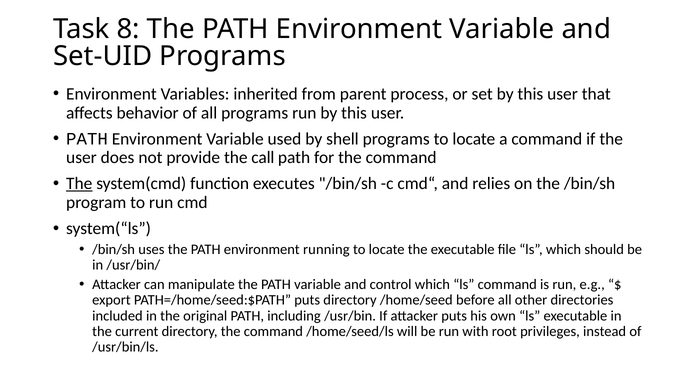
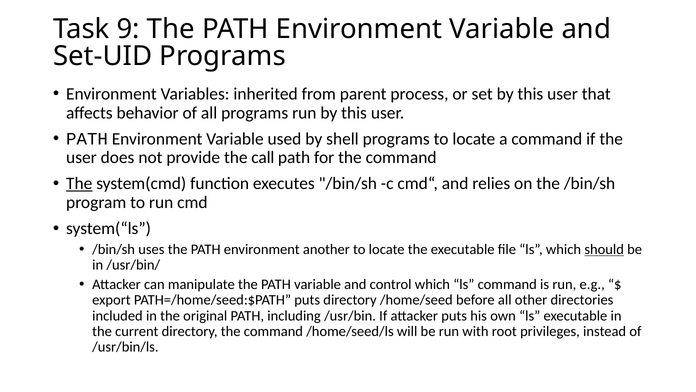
8: 8 -> 9 (128, 29)
running: running -> another (326, 249)
should underline: none -> present (604, 249)
